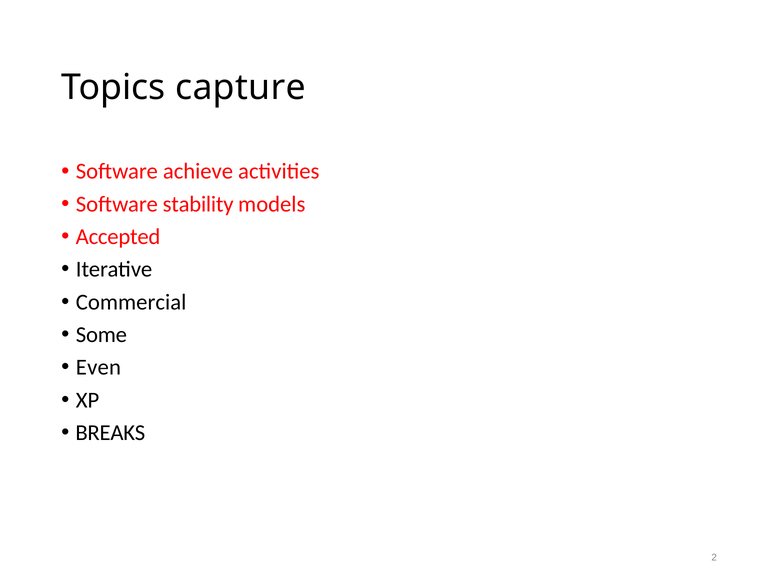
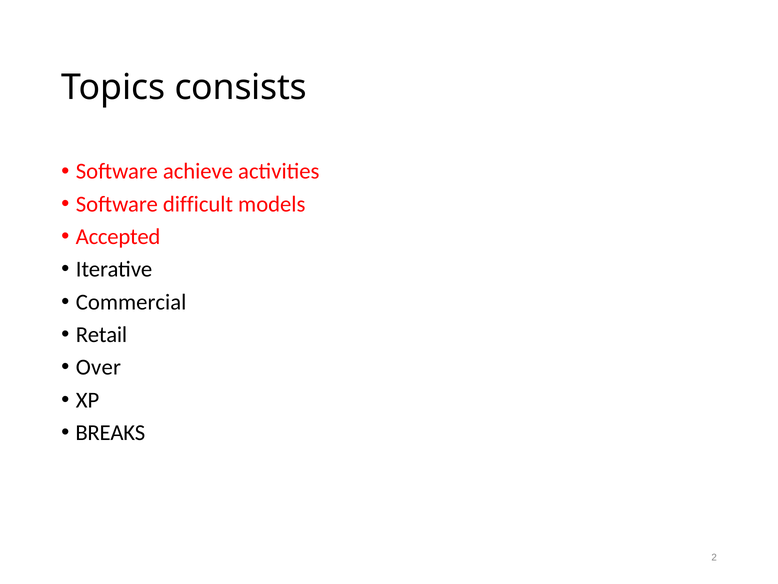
capture: capture -> consists (241, 87)
stability: stability -> difficult (198, 204)
Some: Some -> Retail (101, 334)
Even: Even -> Over (98, 367)
